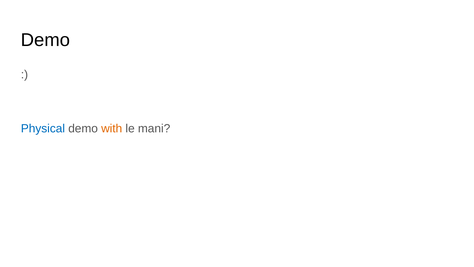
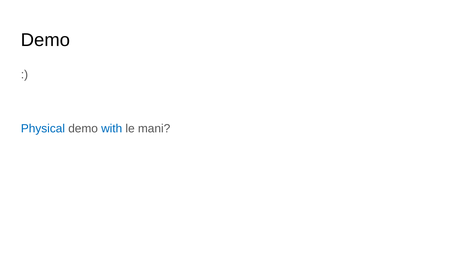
with colour: orange -> blue (112, 128)
